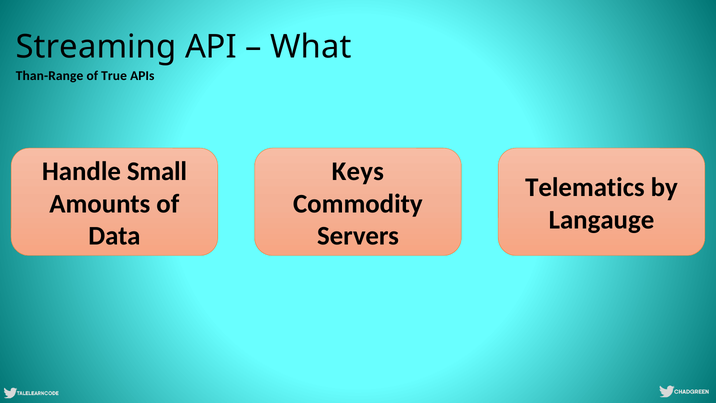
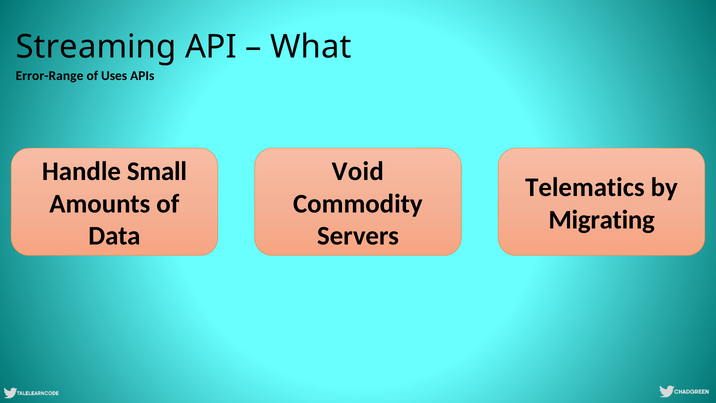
Than-Range: Than-Range -> Error-Range (50, 76)
True: True -> Uses (114, 76)
Keys: Keys -> Void (358, 171)
Langauge: Langauge -> Migrating (602, 220)
